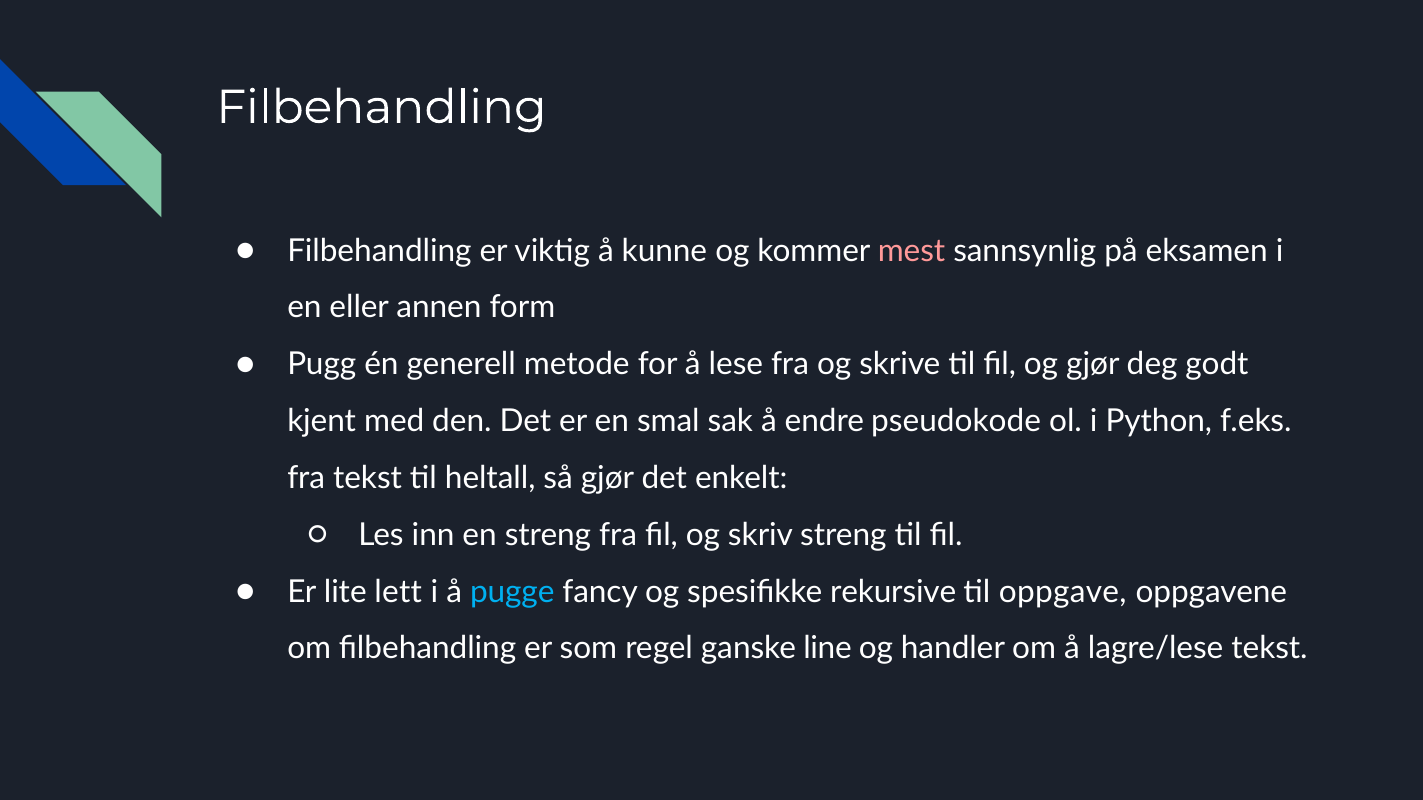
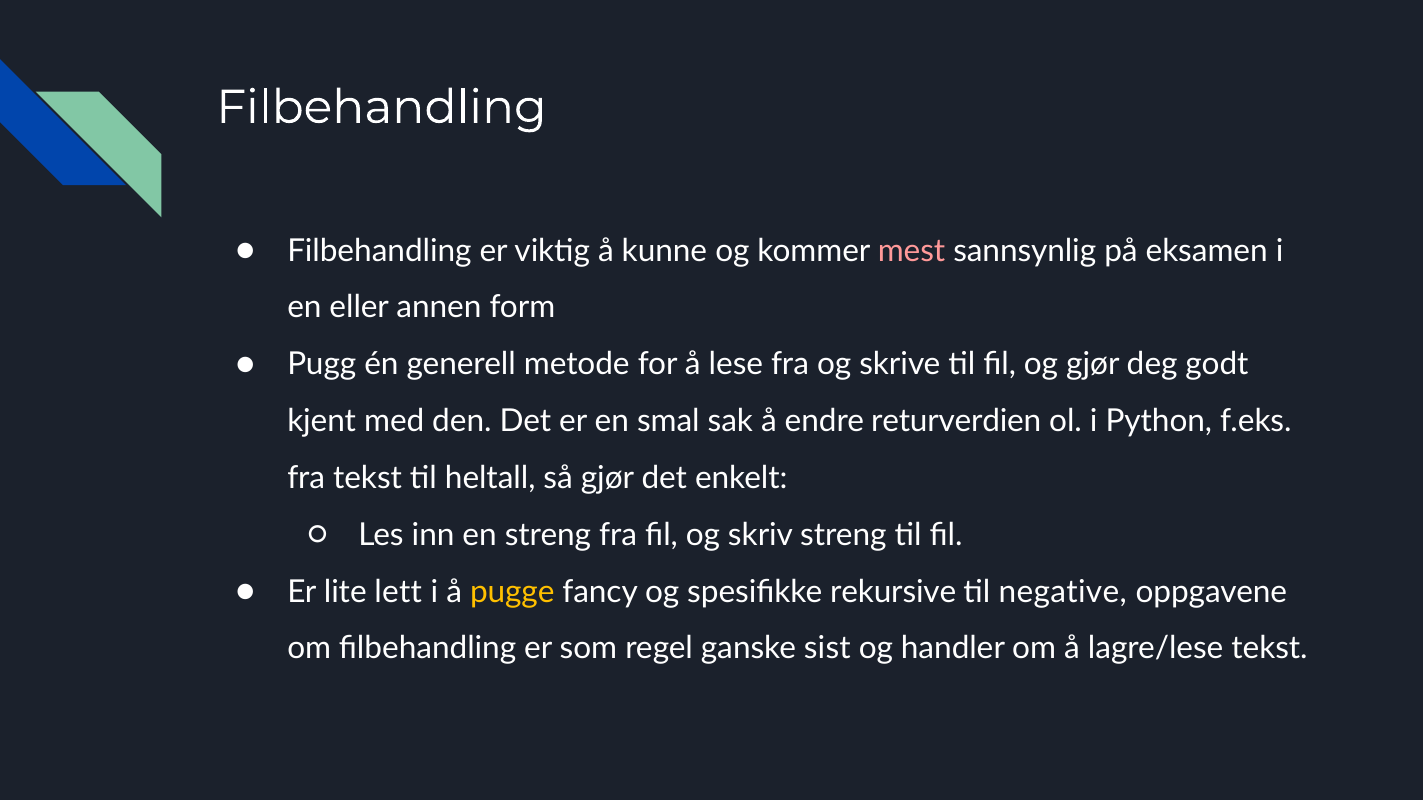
pseudokode: pseudokode -> returverdien (956, 421)
pugge colour: light blue -> yellow (512, 592)
oppgave: oppgave -> negative (1063, 592)
line: line -> sist (827, 649)
